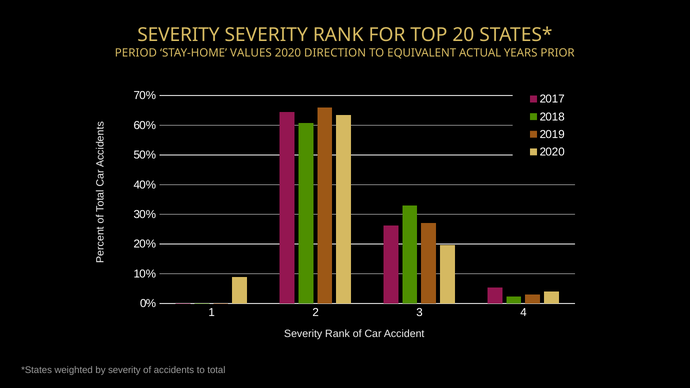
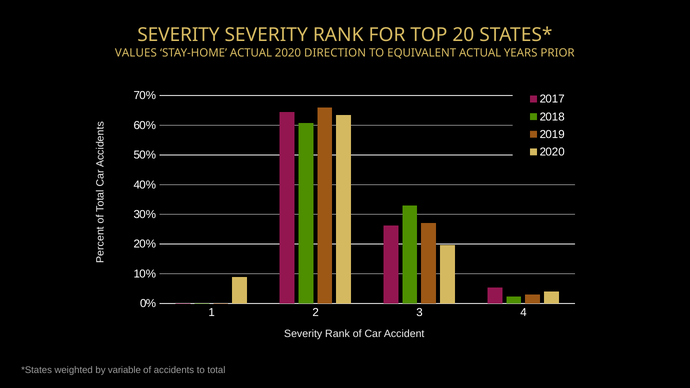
PERIOD: PERIOD -> VALUES (136, 53)
STAY-HOME VALUES: VALUES -> ACTUAL (251, 53)
by severity: severity -> variable (124, 370)
